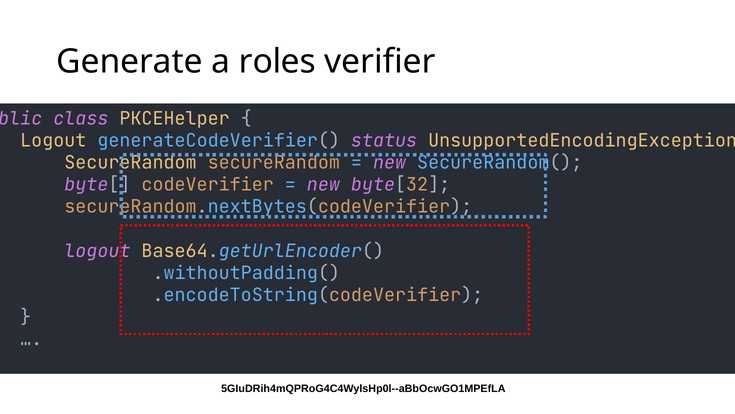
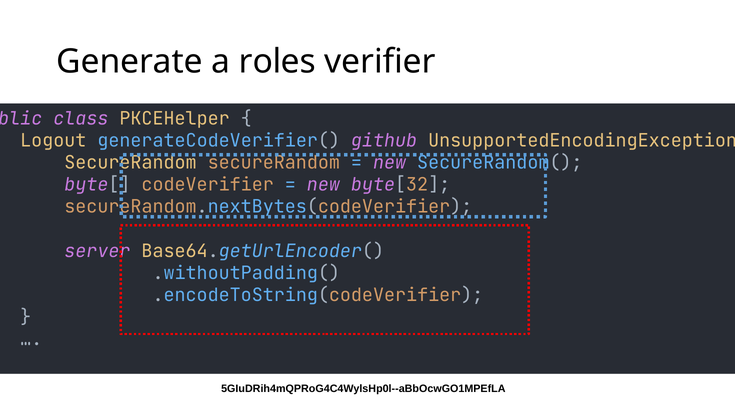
status: status -> github (384, 140)
logout: logout -> server (97, 251)
